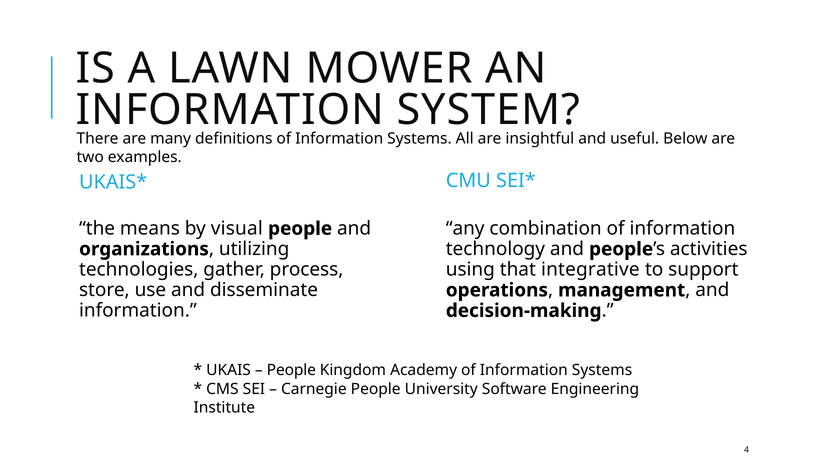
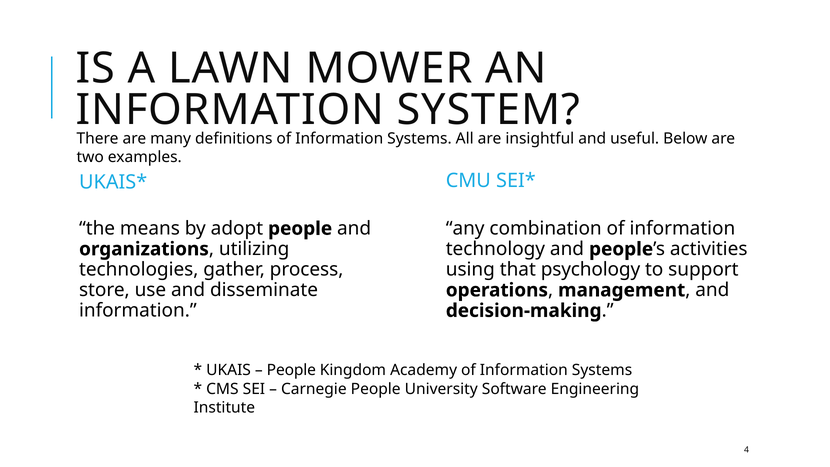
visual: visual -> adopt (237, 228)
integrative: integrative -> psychology (591, 270)
